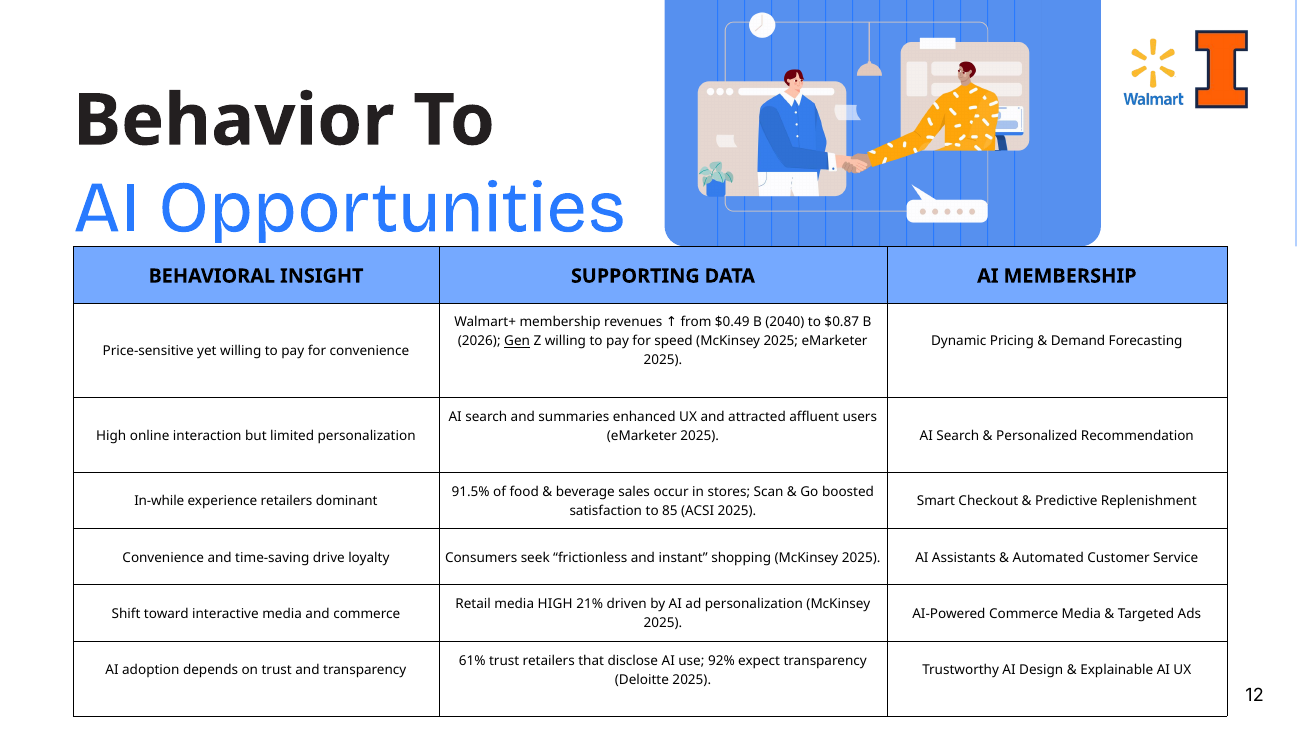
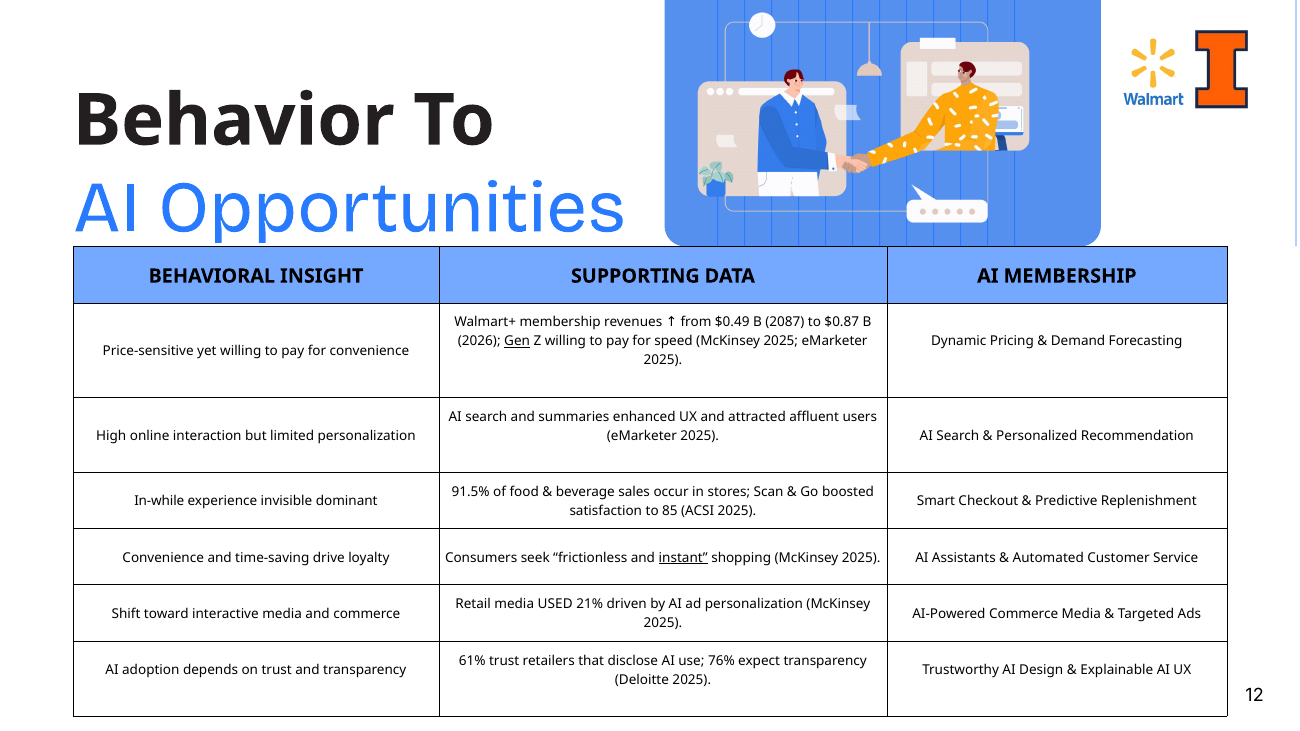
2040: 2040 -> 2087 (785, 323)
experience retailers: retailers -> invisible (287, 502)
instant underline: none -> present (683, 558)
media HIGH: HIGH -> USED (555, 605)
92%: 92% -> 76% (721, 661)
